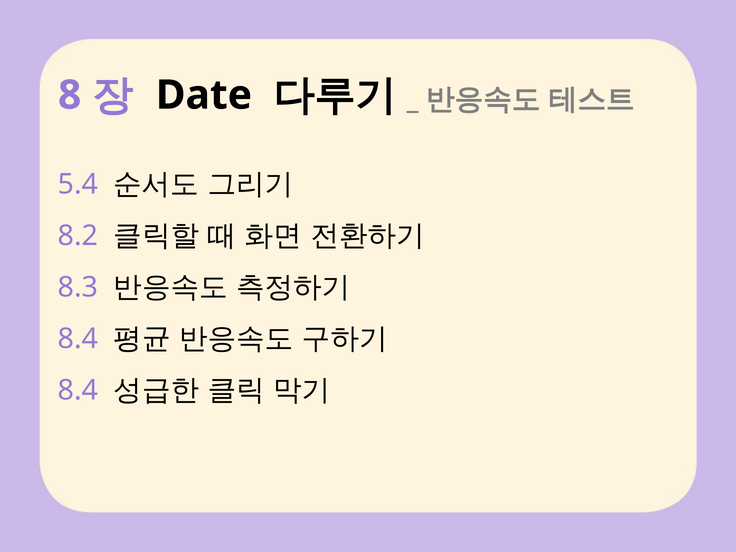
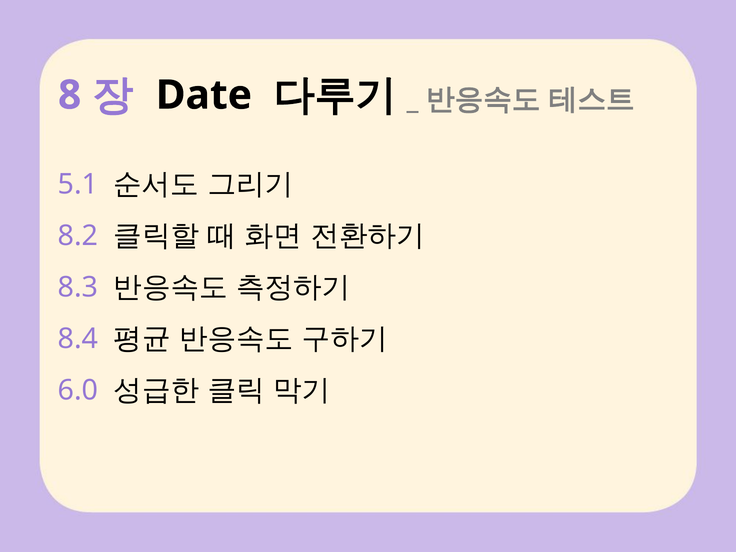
5.4: 5.4 -> 5.1 (78, 184)
8.4: 8.4 -> 6.0 (78, 390)
